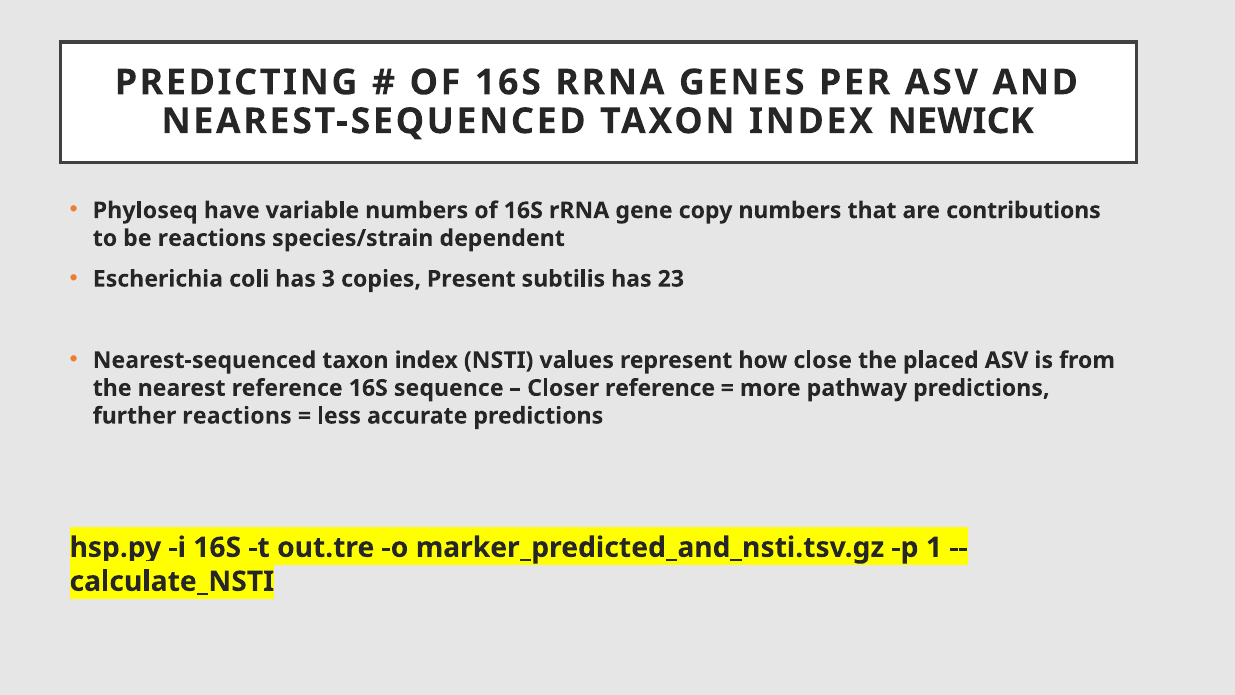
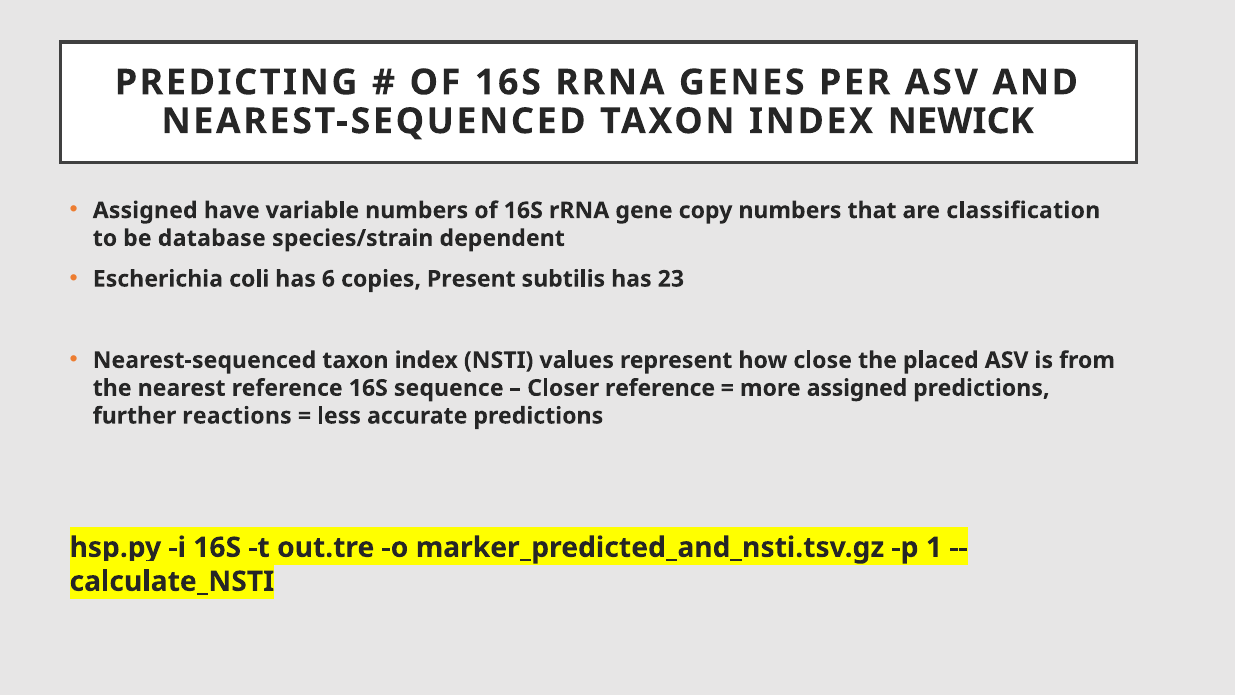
Phyloseq: Phyloseq -> Assigned (145, 210)
contributions: contributions -> classification (1023, 210)
be reactions: reactions -> database (212, 238)
3: 3 -> 6 (328, 279)
more pathway: pathway -> assigned (857, 388)
